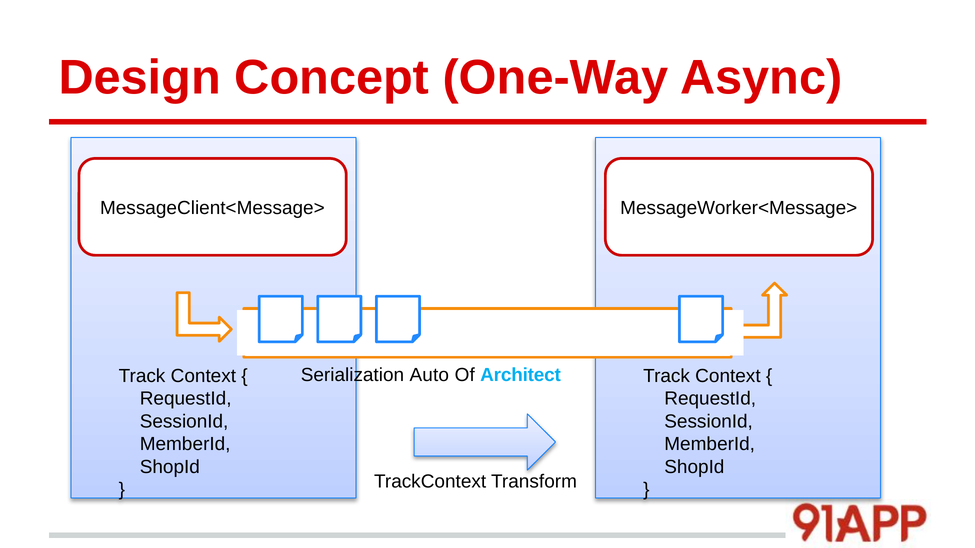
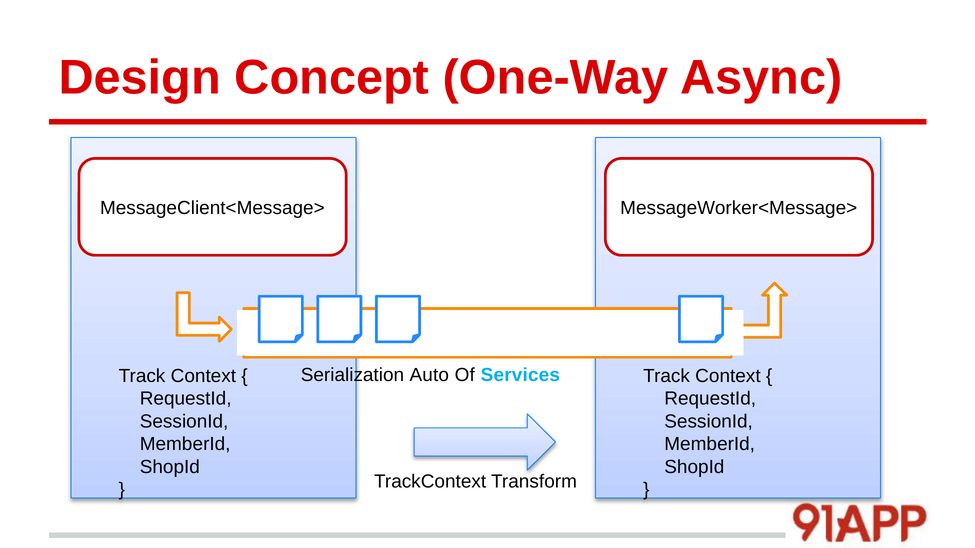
Architect: Architect -> Services (520, 375)
